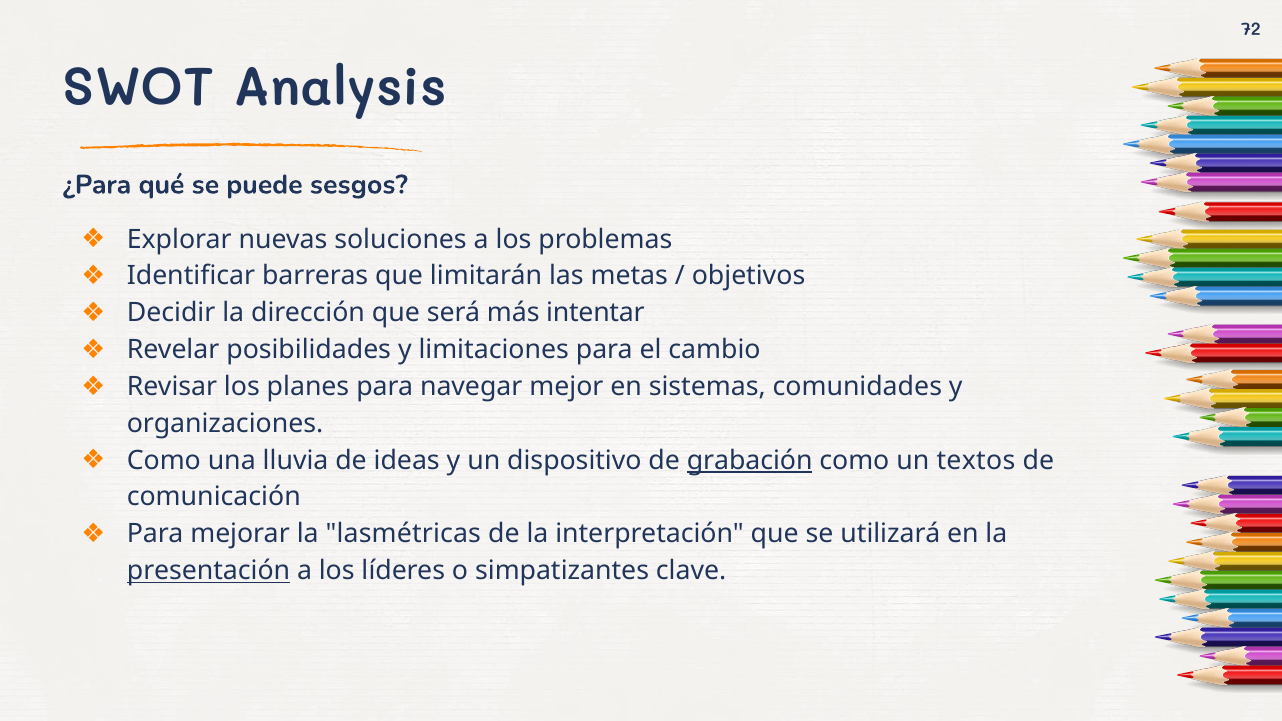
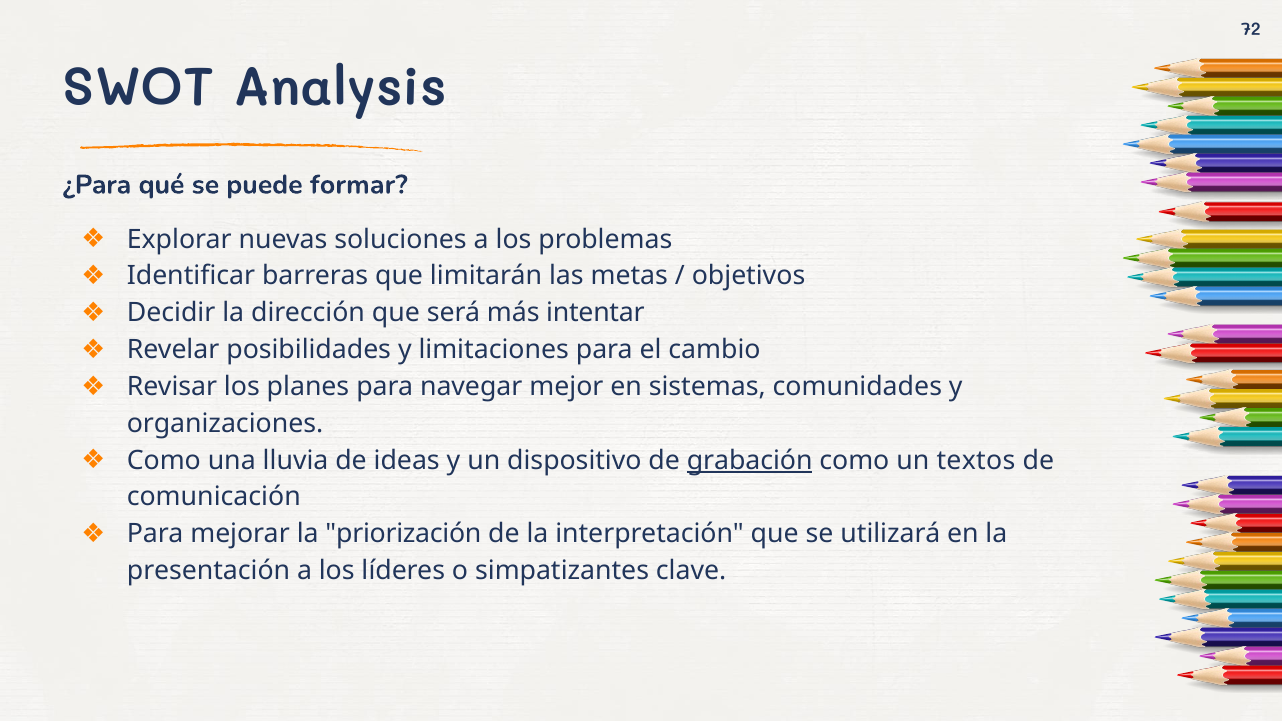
sesgos: sesgos -> formar (359, 185)
lasmétricas: lasmétricas -> priorización (403, 534)
presentación underline: present -> none (208, 571)
